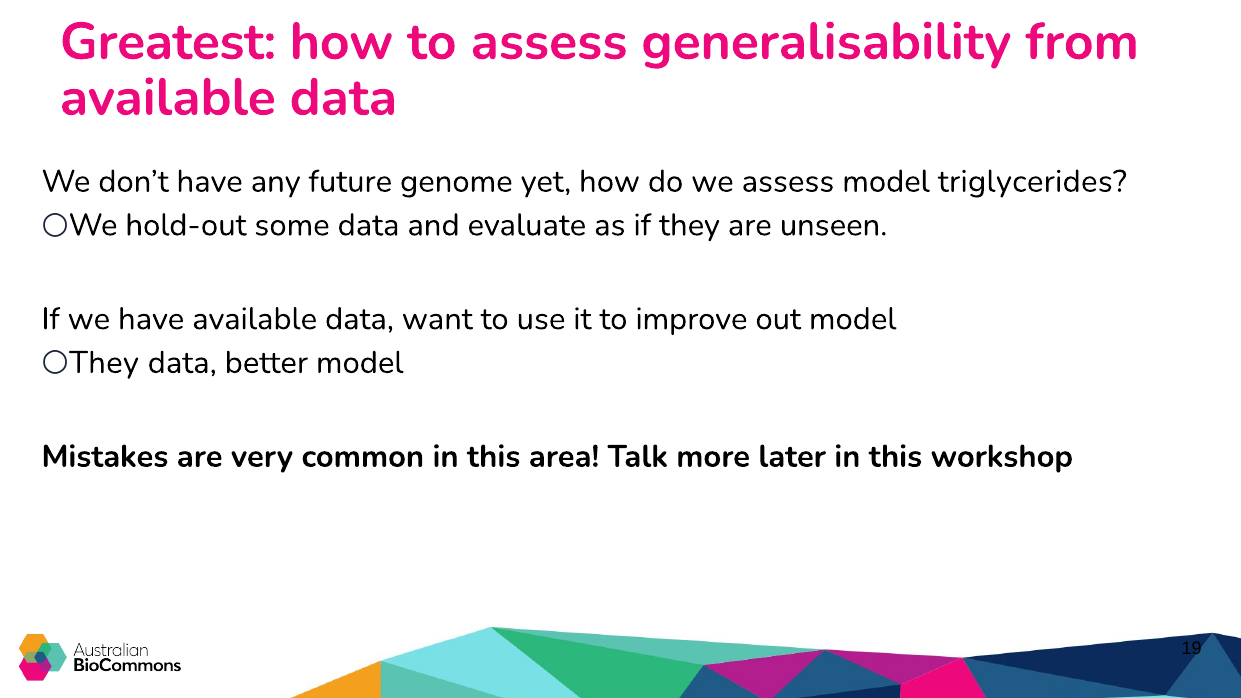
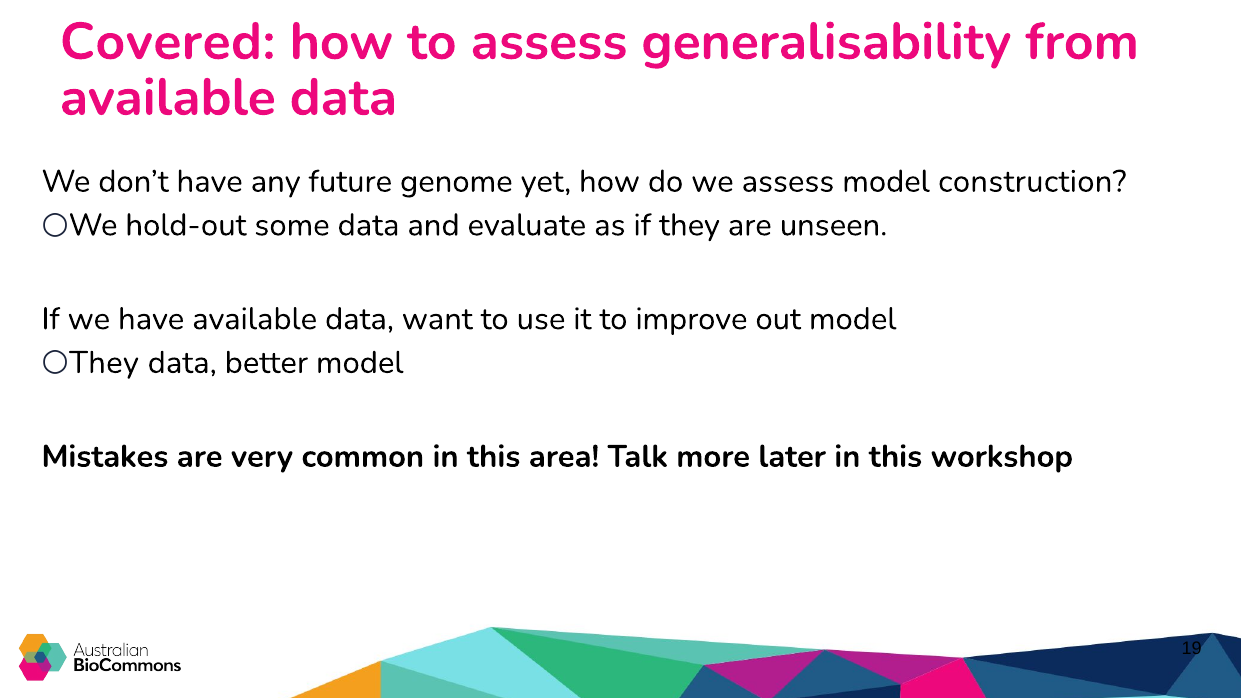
Greatest: Greatest -> Covered (168, 42)
triglycerides: triglycerides -> construction (1032, 181)
